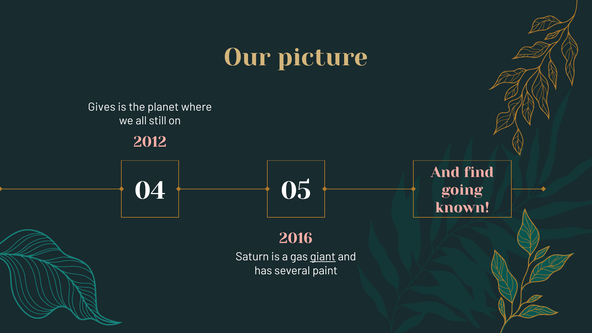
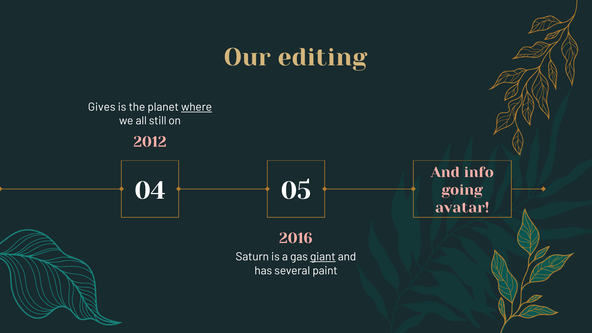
picture: picture -> editing (323, 57)
where underline: none -> present (197, 107)
find: find -> info (479, 172)
known: known -> avatar (462, 208)
